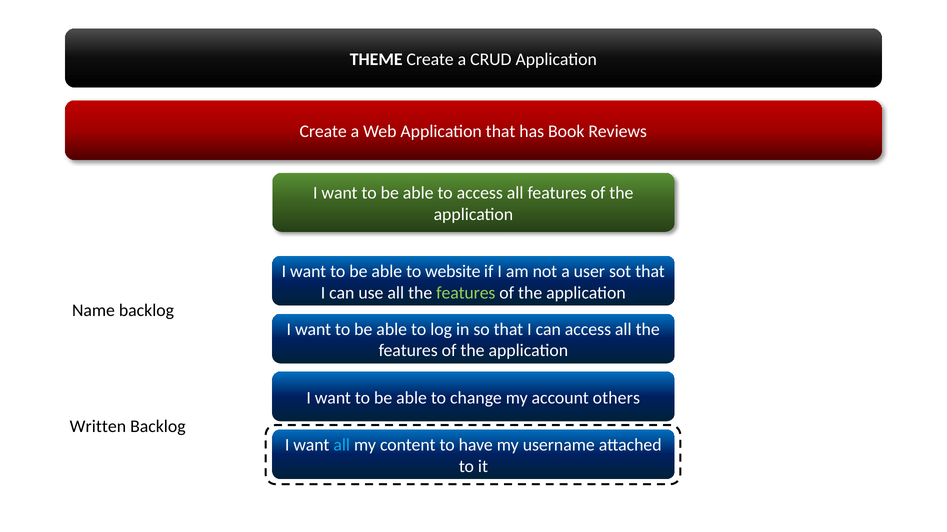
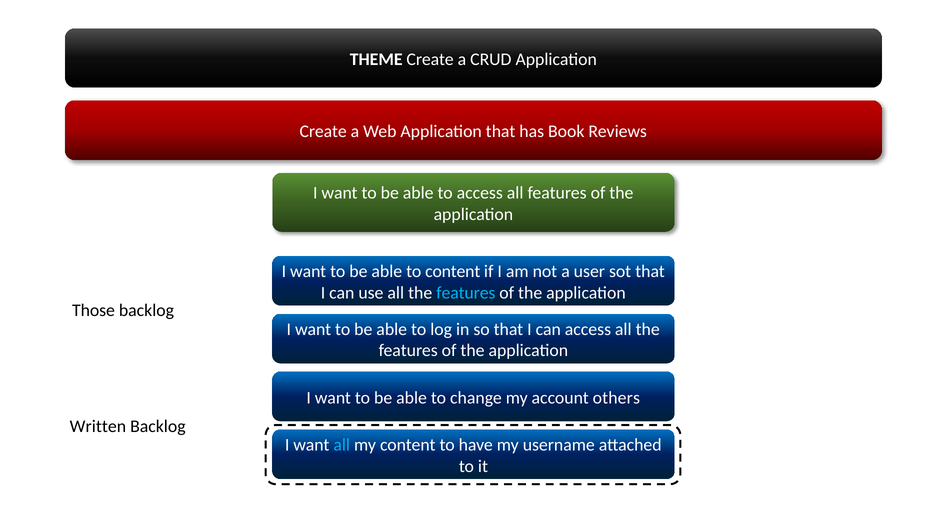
to website: website -> content (453, 272)
features colour: light green -> light blue (466, 293)
Name: Name -> Those (93, 311)
